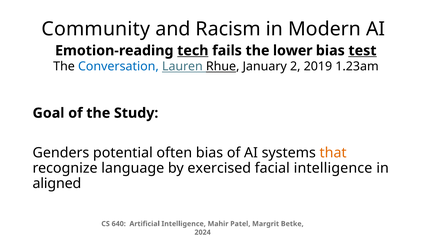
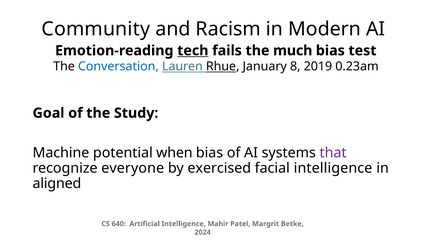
lower: lower -> much (293, 51)
test underline: present -> none (362, 51)
2: 2 -> 8 (295, 66)
1.23am: 1.23am -> 0.23am (357, 66)
Genders: Genders -> Machine (61, 153)
often: often -> when (174, 153)
that colour: orange -> purple (333, 153)
language: language -> everyone (133, 168)
